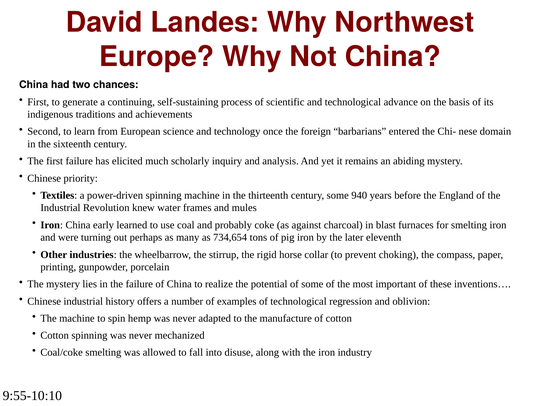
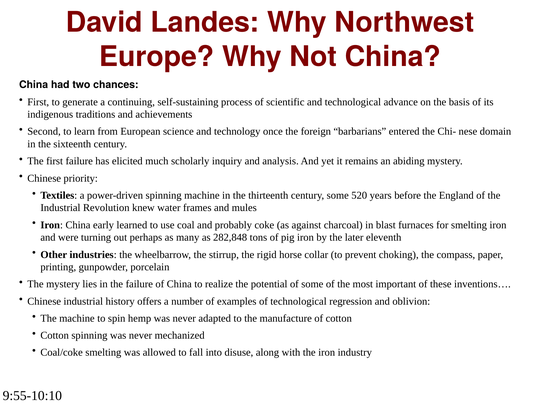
940: 940 -> 520 (359, 195)
734,654: 734,654 -> 282,848 (230, 237)
